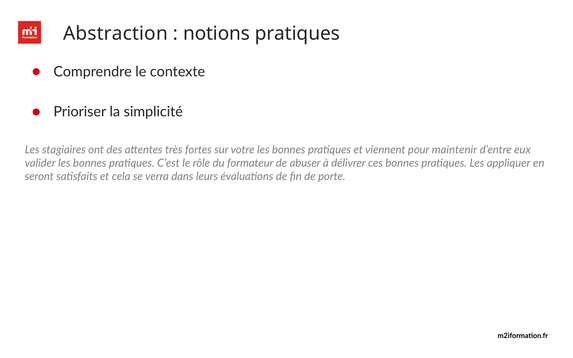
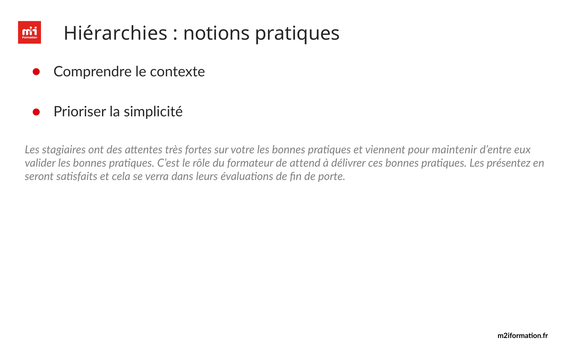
Abstraction: Abstraction -> Hiérarchies (115, 34)
abuser: abuser -> attend (305, 163)
appliquer: appliquer -> présentez (509, 163)
